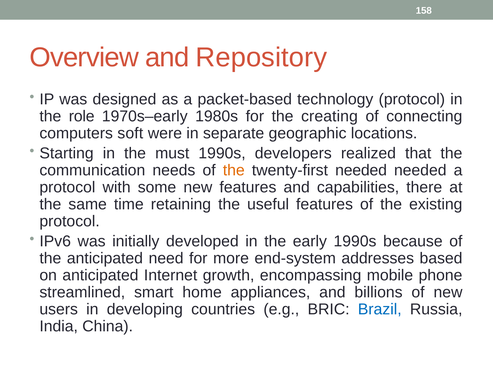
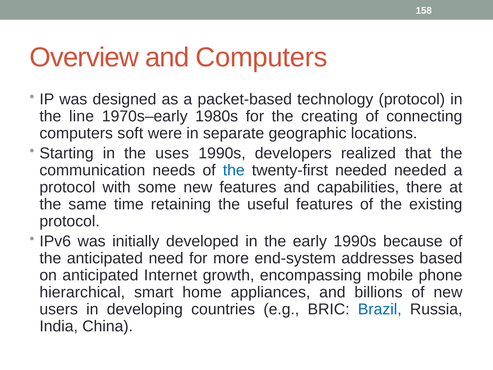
and Repository: Repository -> Computers (262, 57)
role: role -> line (82, 116)
must: must -> uses (172, 153)
the colour: orange -> blue (234, 170)
streamlined: streamlined -> hierarchical (82, 292)
